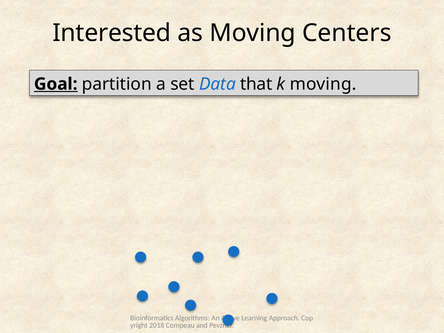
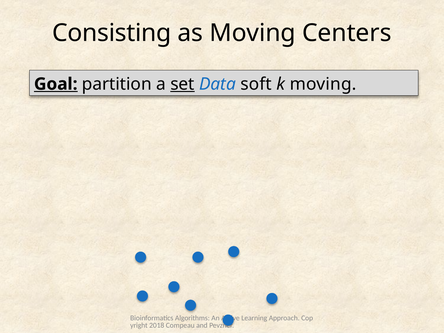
Interested: Interested -> Consisting (112, 33)
set underline: none -> present (182, 84)
that: that -> soft (256, 84)
